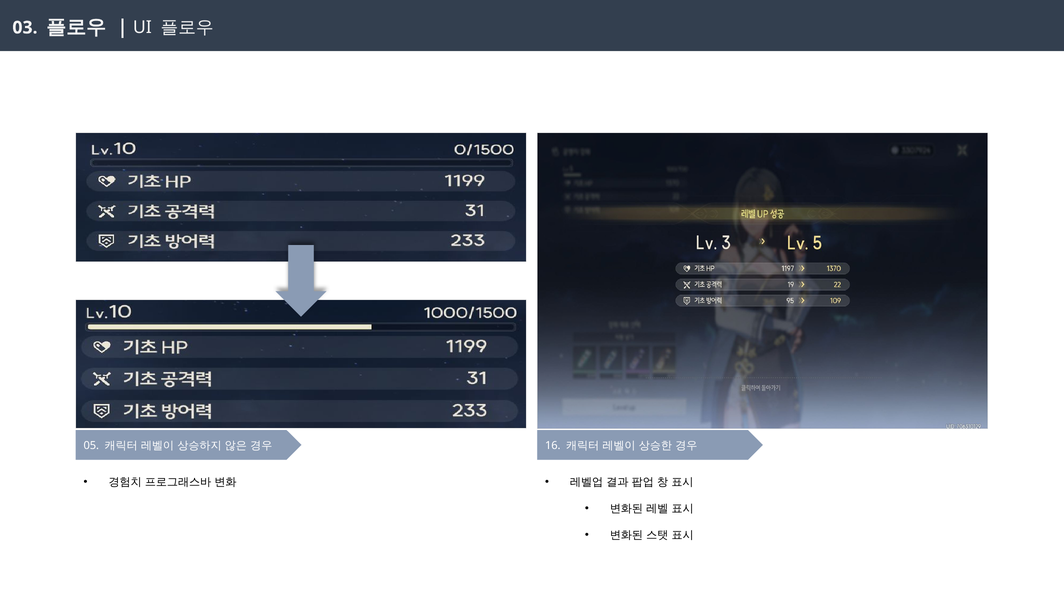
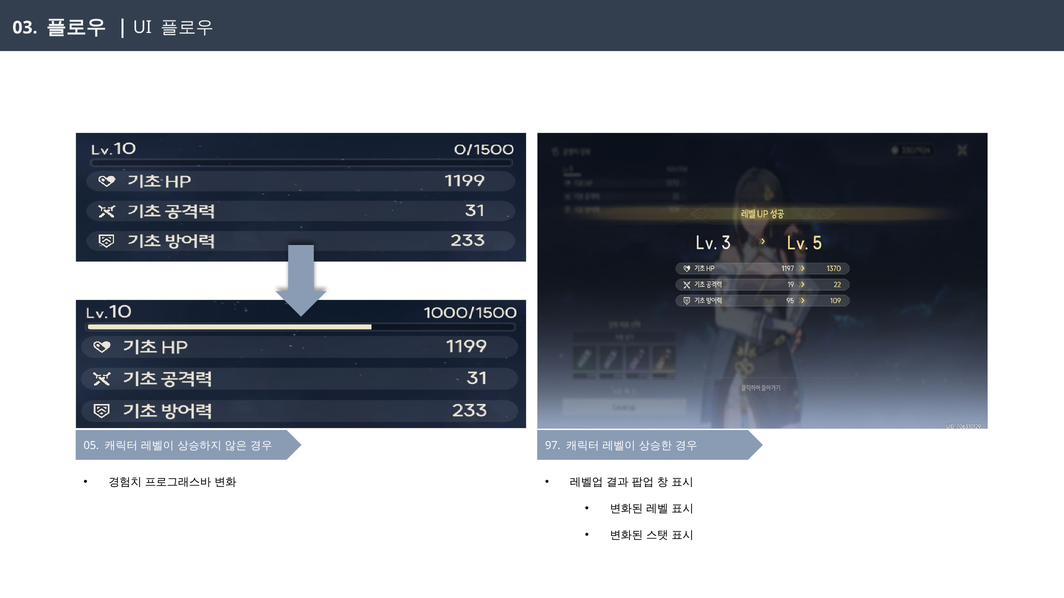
16: 16 -> 97 (553, 446)
